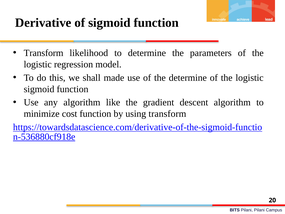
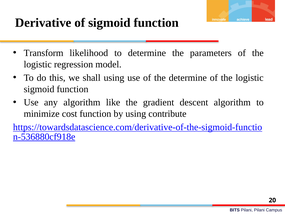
shall made: made -> using (114, 78)
using transform: transform -> contribute (167, 114)
